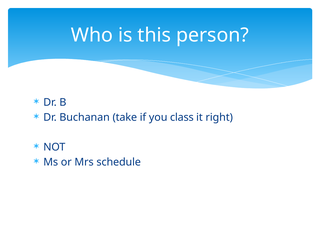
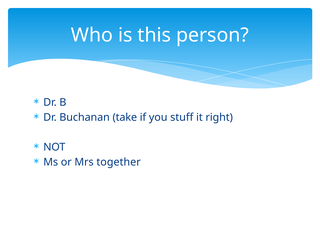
class: class -> stuff (182, 117)
schedule: schedule -> together (119, 162)
